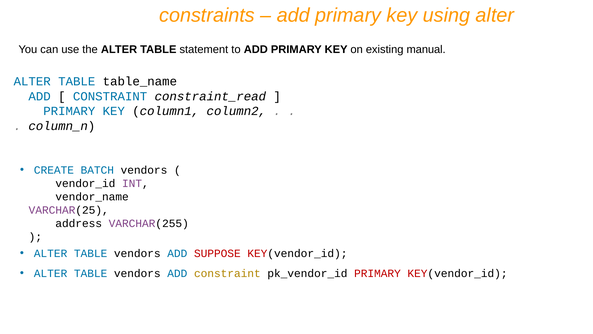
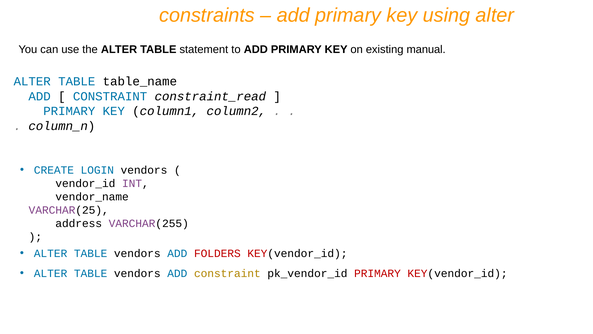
BATCH: BATCH -> LOGIN (97, 170)
SUPPOSE: SUPPOSE -> FOLDERS (217, 253)
